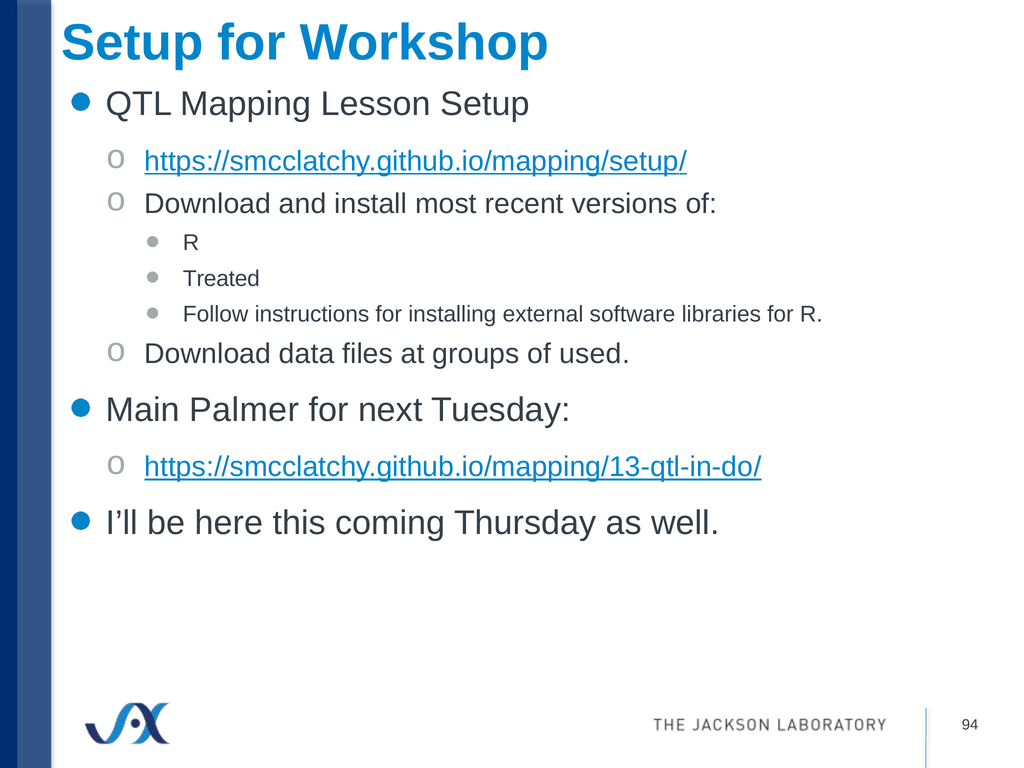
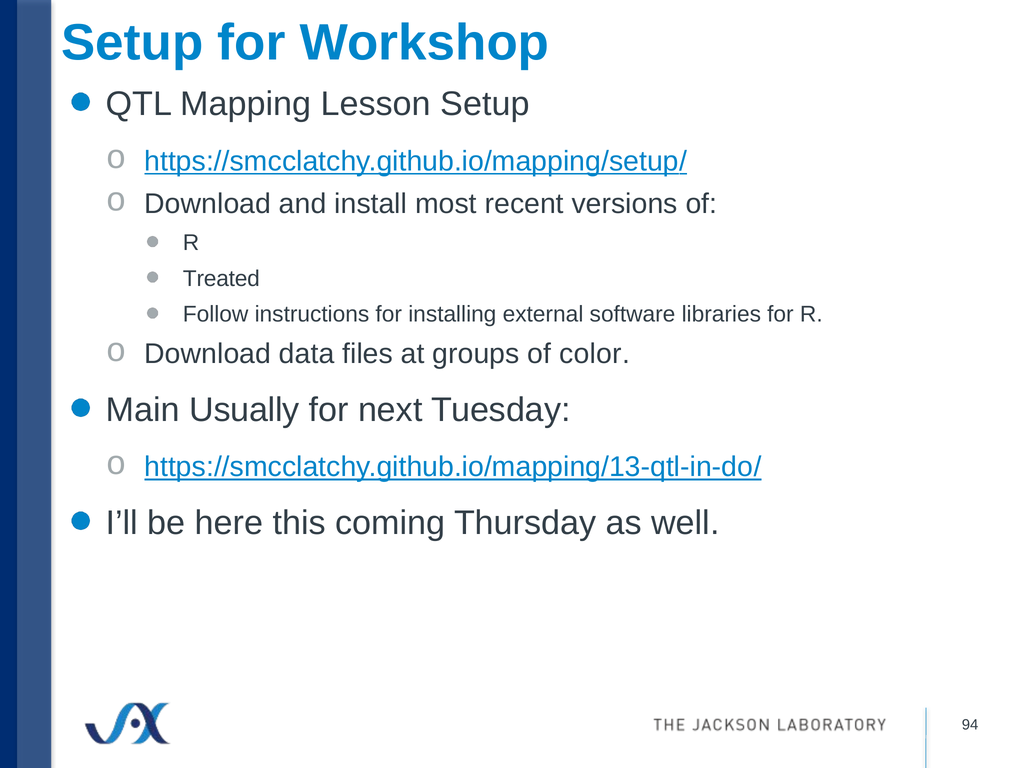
used: used -> color (595, 354)
Palmer: Palmer -> Usually (244, 410)
